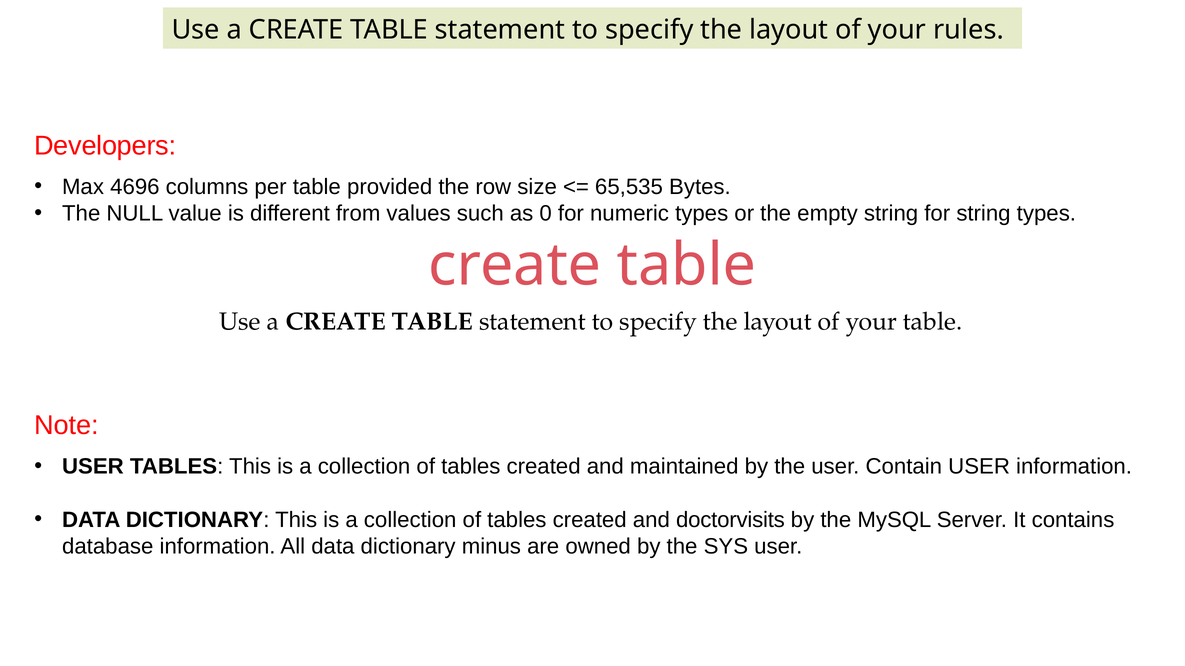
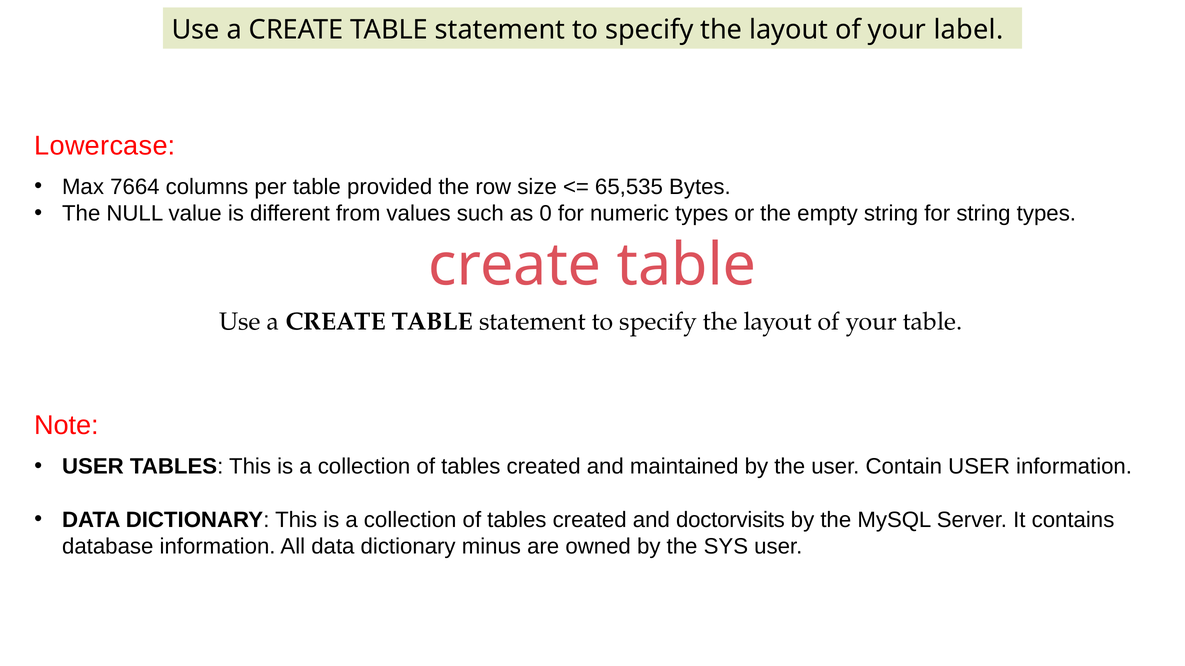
rules: rules -> label (969, 30)
Developers: Developers -> Lowercase (105, 146)
4696: 4696 -> 7664 (135, 187)
